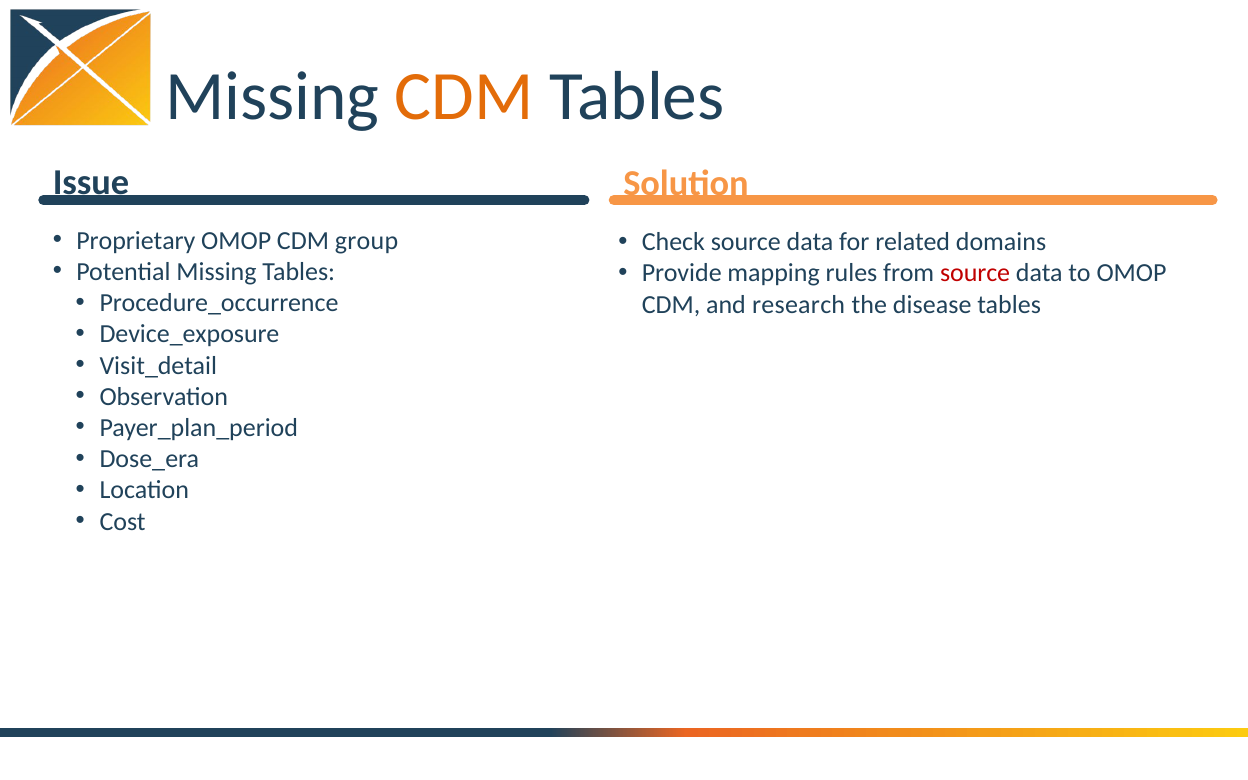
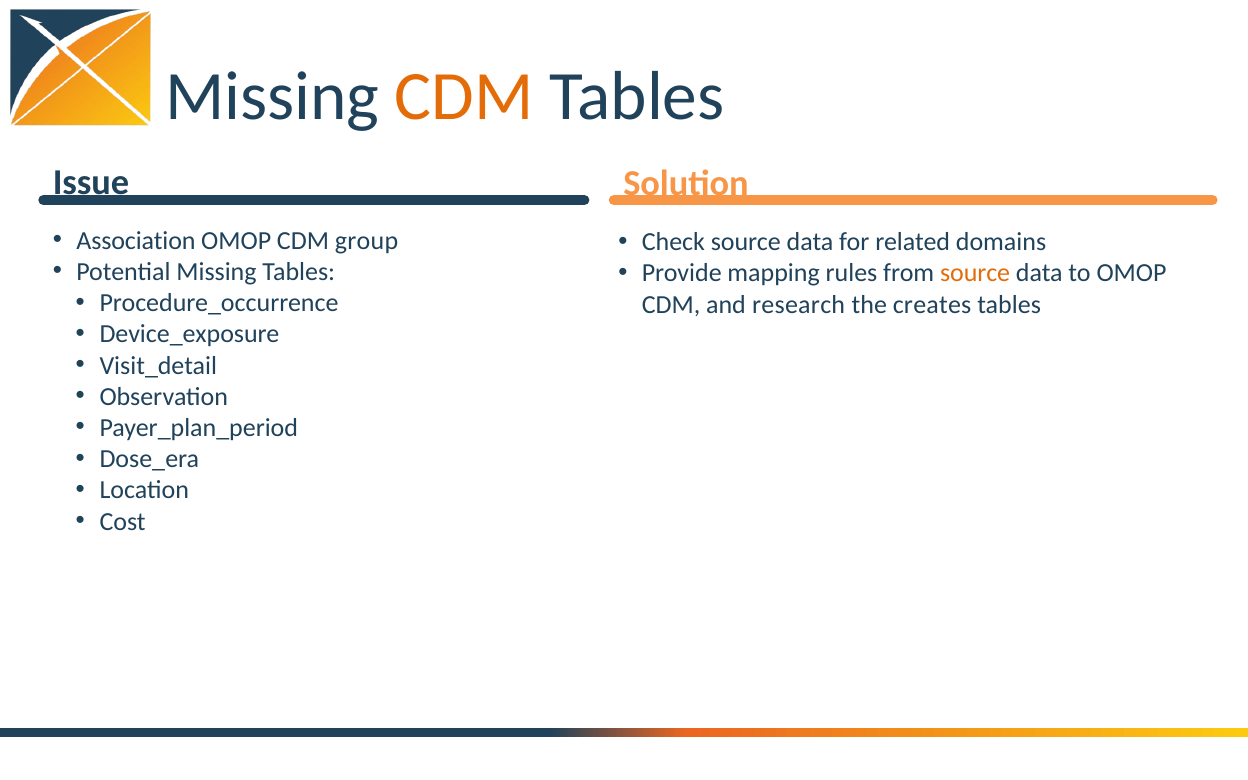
Proprietary: Proprietary -> Association (136, 241)
source colour: red -> orange (975, 273)
disease: disease -> creates (932, 305)
